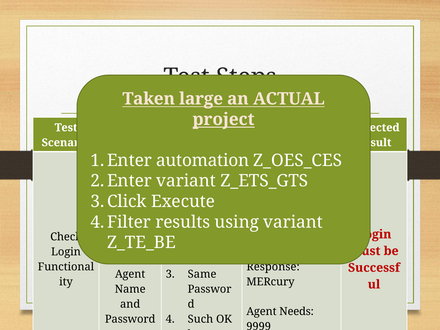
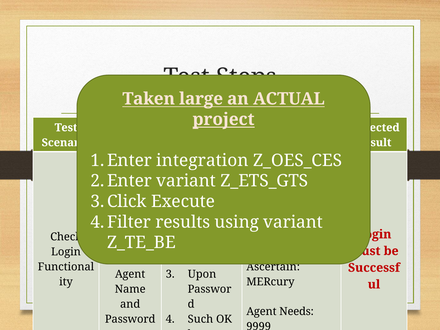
automation: automation -> integration (202, 160)
Response: Response -> Ascertain (273, 267)
Same: Same -> Upon (202, 274)
